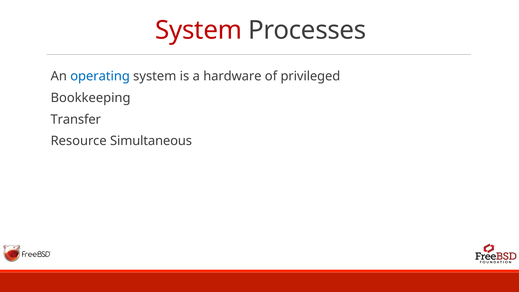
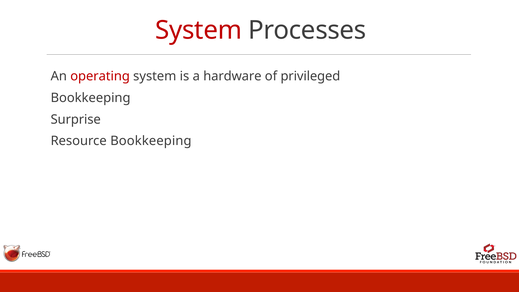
operating colour: blue -> red (100, 76)
Transfer: Transfer -> Surprise (76, 119)
Resource Simultaneous: Simultaneous -> Bookkeeping (151, 141)
